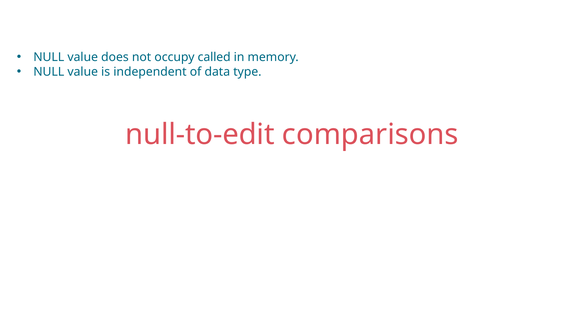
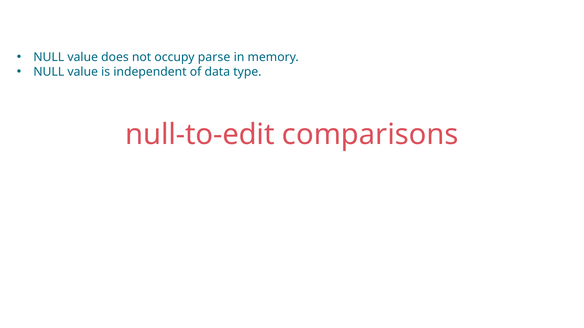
called: called -> parse (214, 57)
